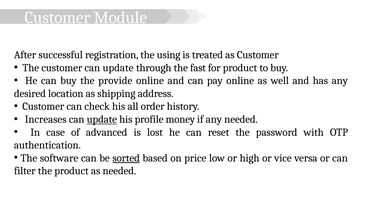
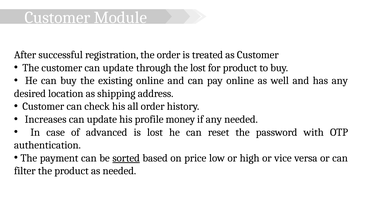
the using: using -> order (169, 55)
the fast: fast -> lost (198, 68)
provide: provide -> existing (115, 81)
update underline: present -> none (102, 119)
software: software -> payment (59, 158)
